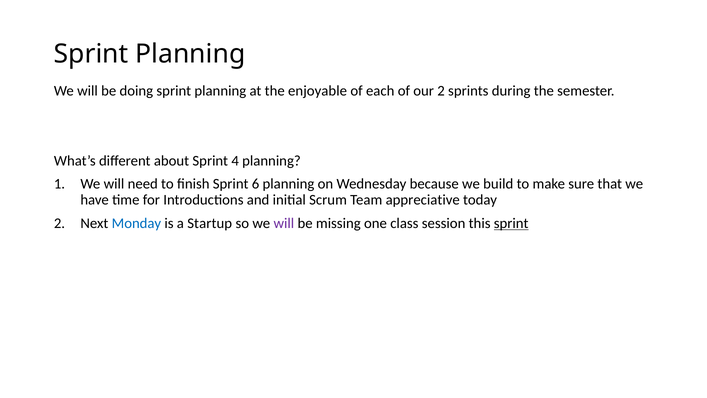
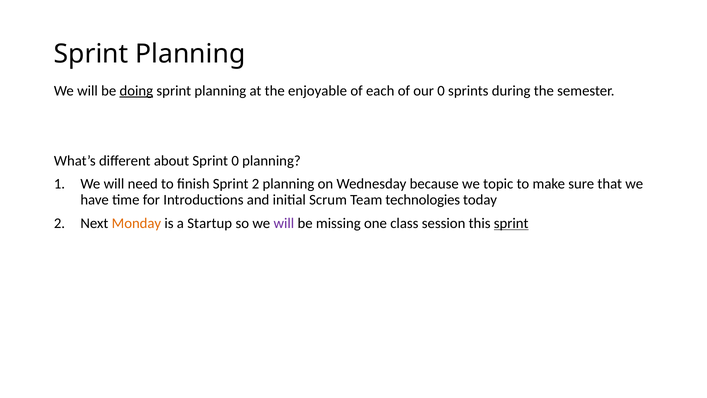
doing underline: none -> present (136, 91)
our 2: 2 -> 0 (441, 91)
Sprint 4: 4 -> 0 (235, 161)
Sprint 6: 6 -> 2 (256, 184)
build: build -> topic (498, 184)
appreciative: appreciative -> technologies (423, 200)
Monday colour: blue -> orange (136, 223)
